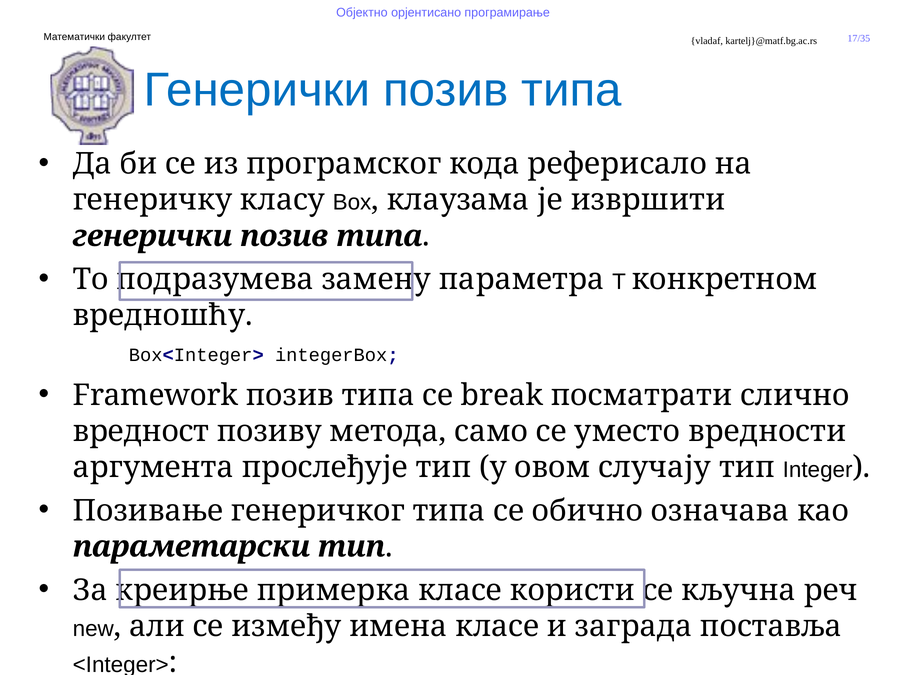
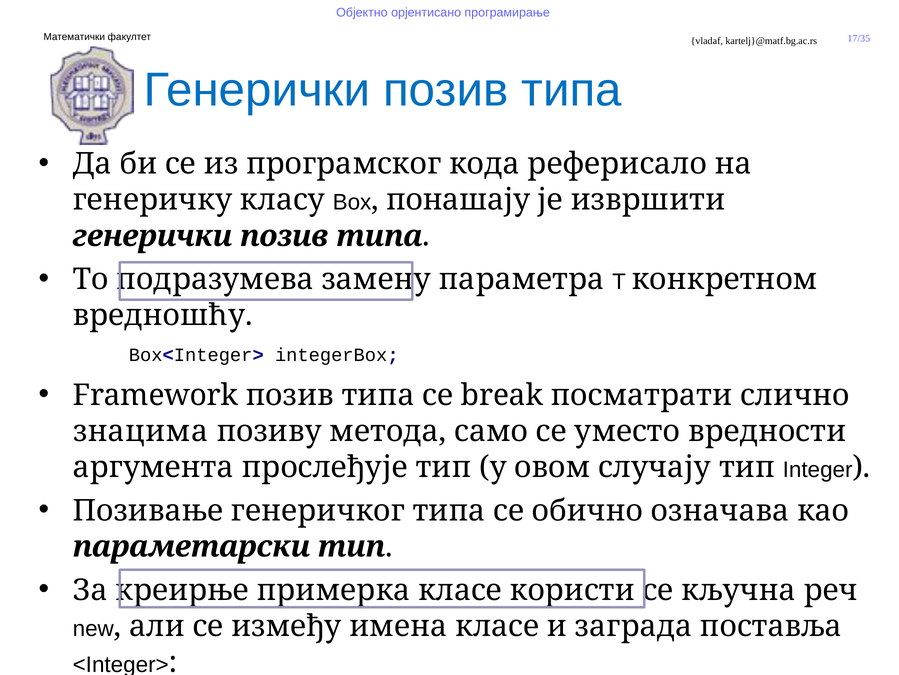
клаузама: клаузама -> понашају (458, 200)
вредност: вредност -> знацима (141, 431)
